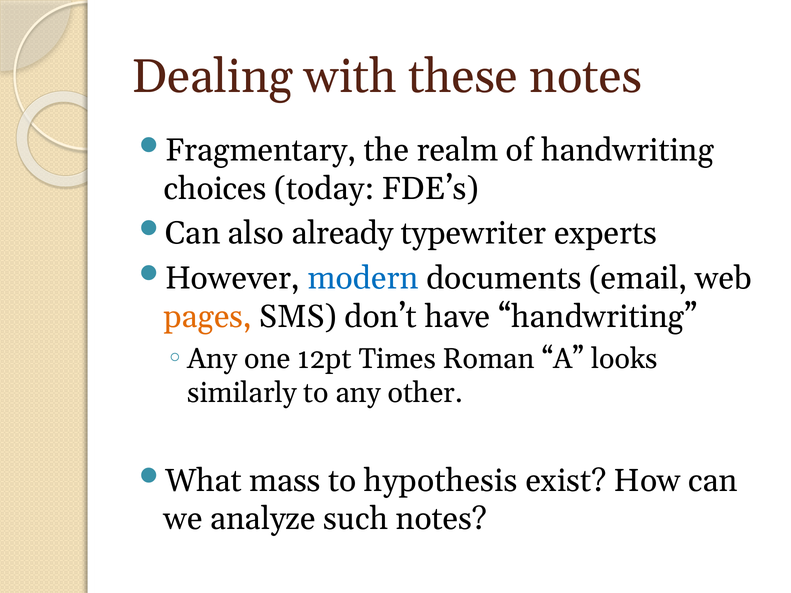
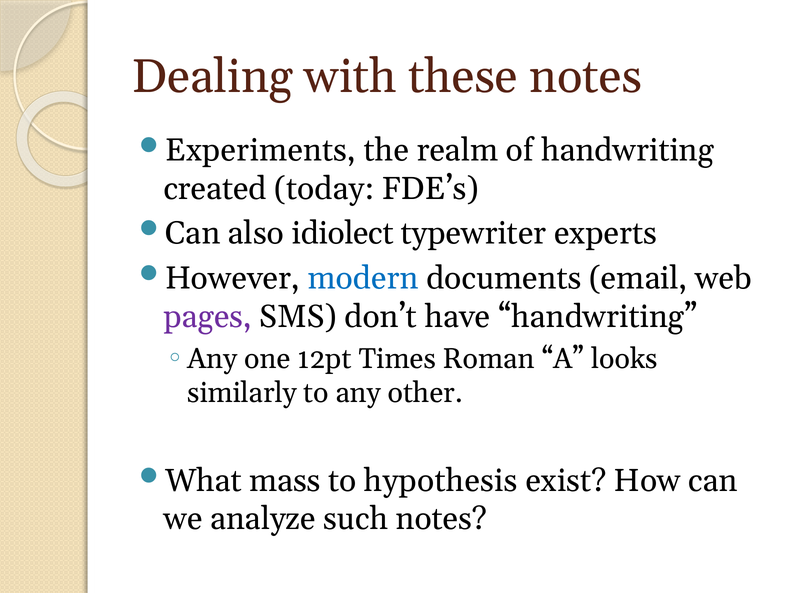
Fragmentary: Fragmentary -> Experiments (261, 150)
choices: choices -> created (215, 189)
already: already -> idiolect (343, 234)
pages colour: orange -> purple (208, 317)
